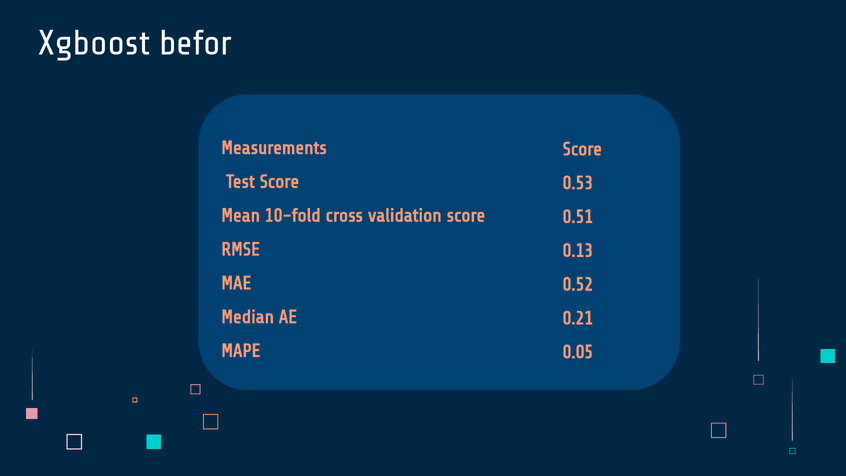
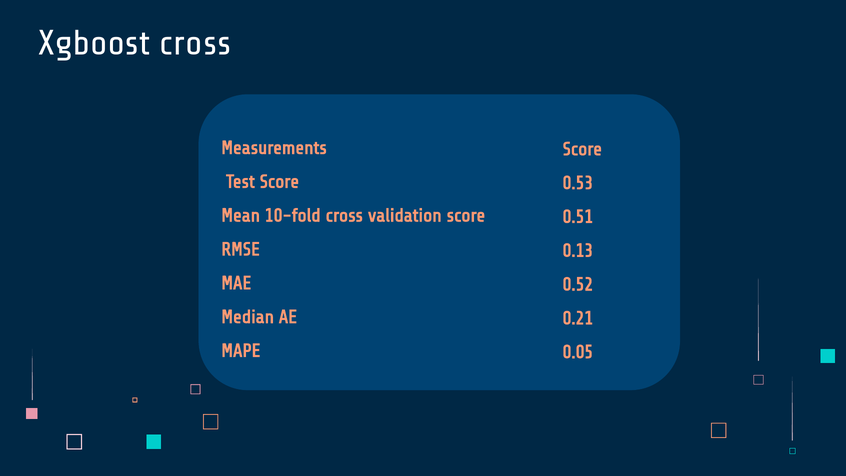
Xgboost befor: befor -> cross (195, 43)
